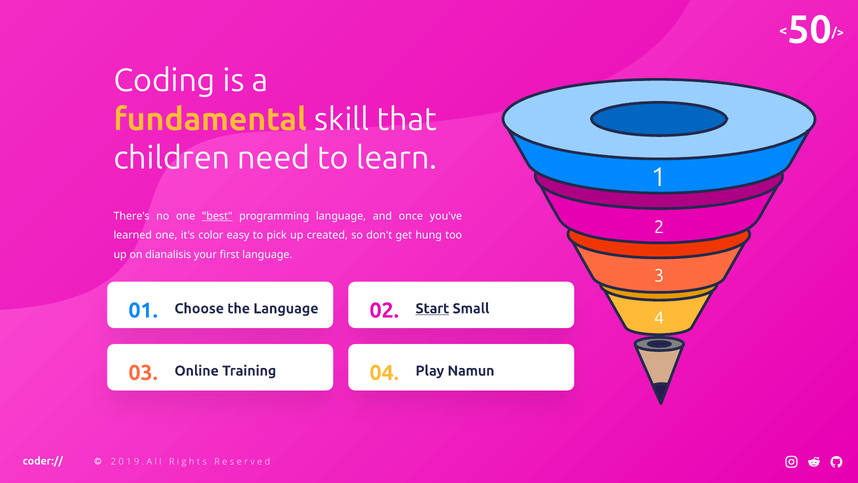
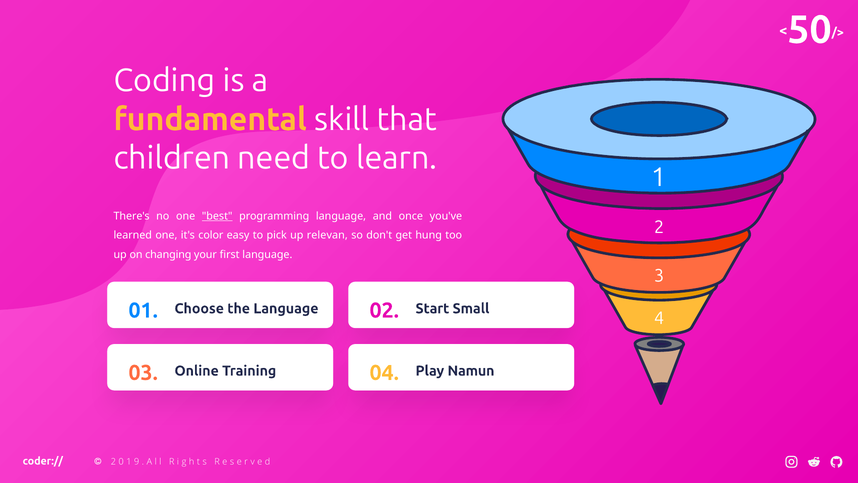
created: created -> relevan (327, 235)
dianalisis: dianalisis -> changing (168, 254)
Start underline: present -> none (432, 308)
